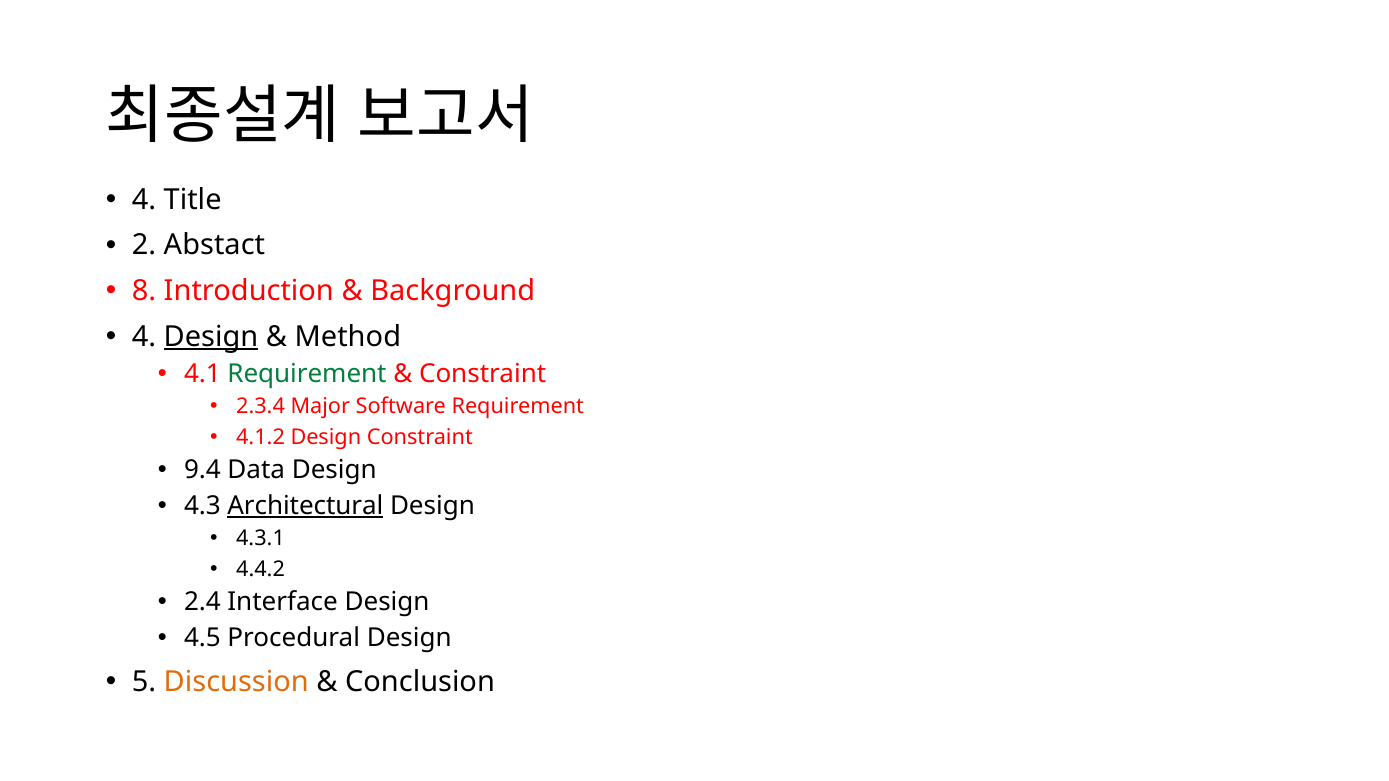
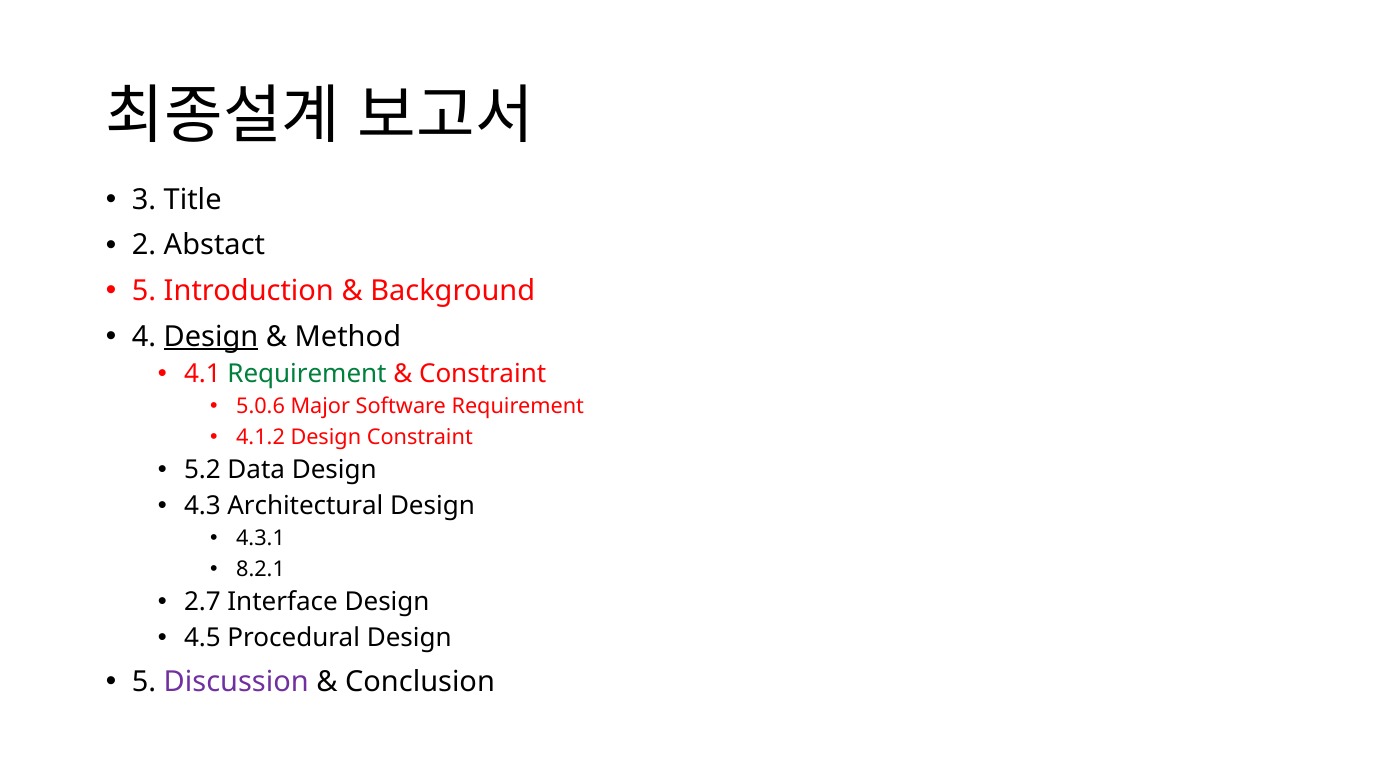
4: 4 -> 3 (144, 200)
8: 8 -> 5 (144, 291)
2.3.4: 2.3.4 -> 5.0.6 (261, 407)
9.4: 9.4 -> 5.2 (202, 471)
Architectural underline: present -> none (305, 506)
4.4.2: 4.4.2 -> 8.2.1 (261, 570)
2.4: 2.4 -> 2.7 (202, 603)
Discussion colour: orange -> purple (236, 682)
